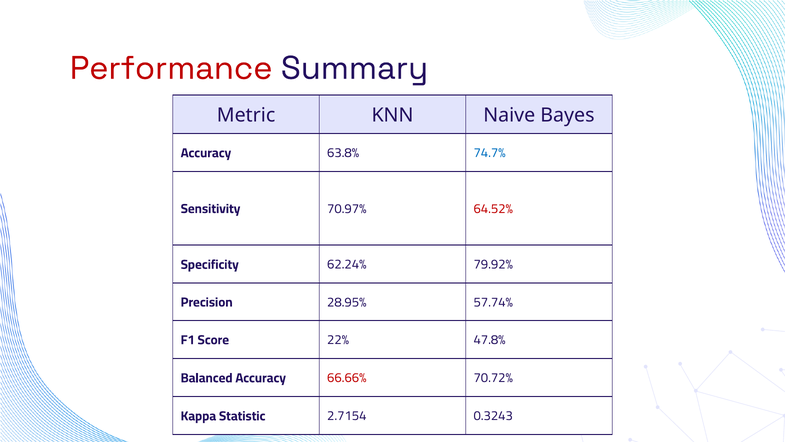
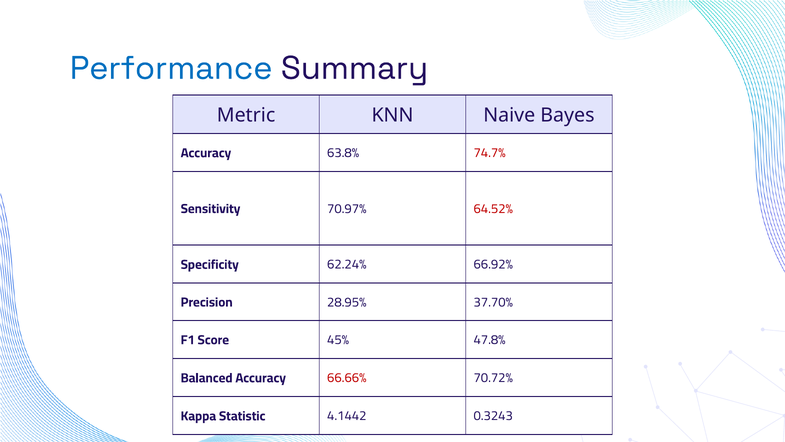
Performance colour: red -> blue (171, 68)
74.7% colour: blue -> red (490, 153)
79.92%: 79.92% -> 66.92% (493, 264)
57.74%: 57.74% -> 37.70% (493, 302)
22%: 22% -> 45% (338, 340)
2.7154: 2.7154 -> 4.1442 (347, 416)
